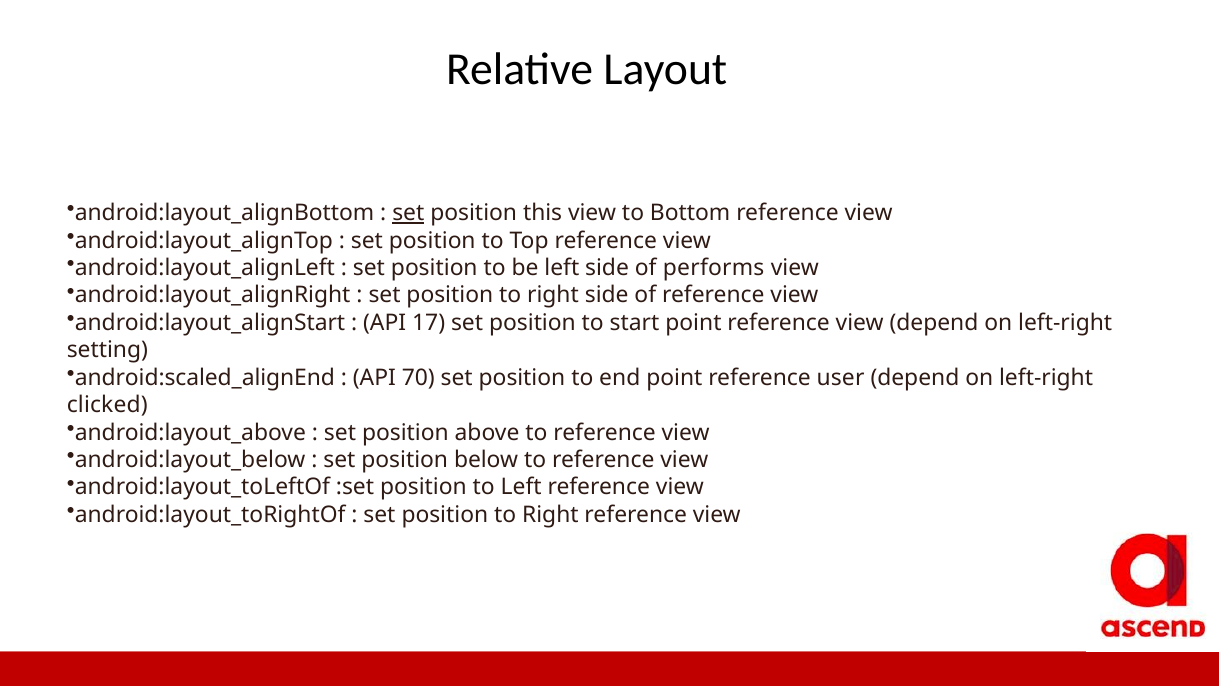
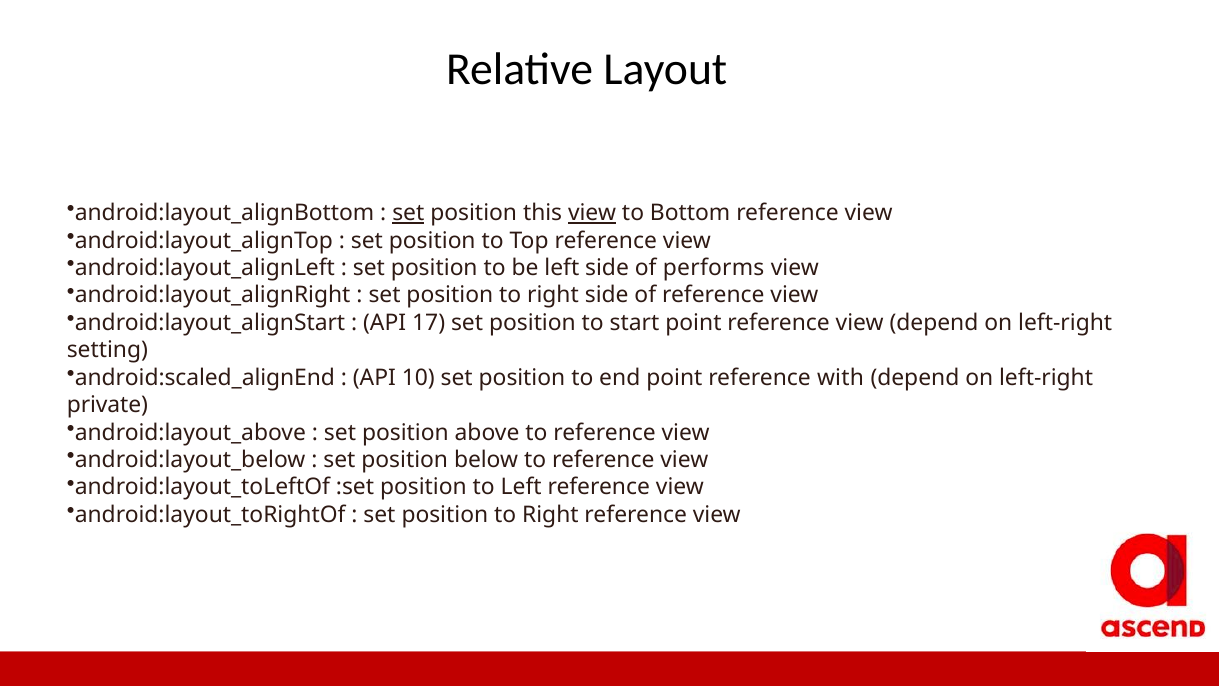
view underline: none -> present (592, 213)
70: 70 -> 10 (418, 378)
user: user -> with (841, 378)
clicked: clicked -> private (107, 405)
